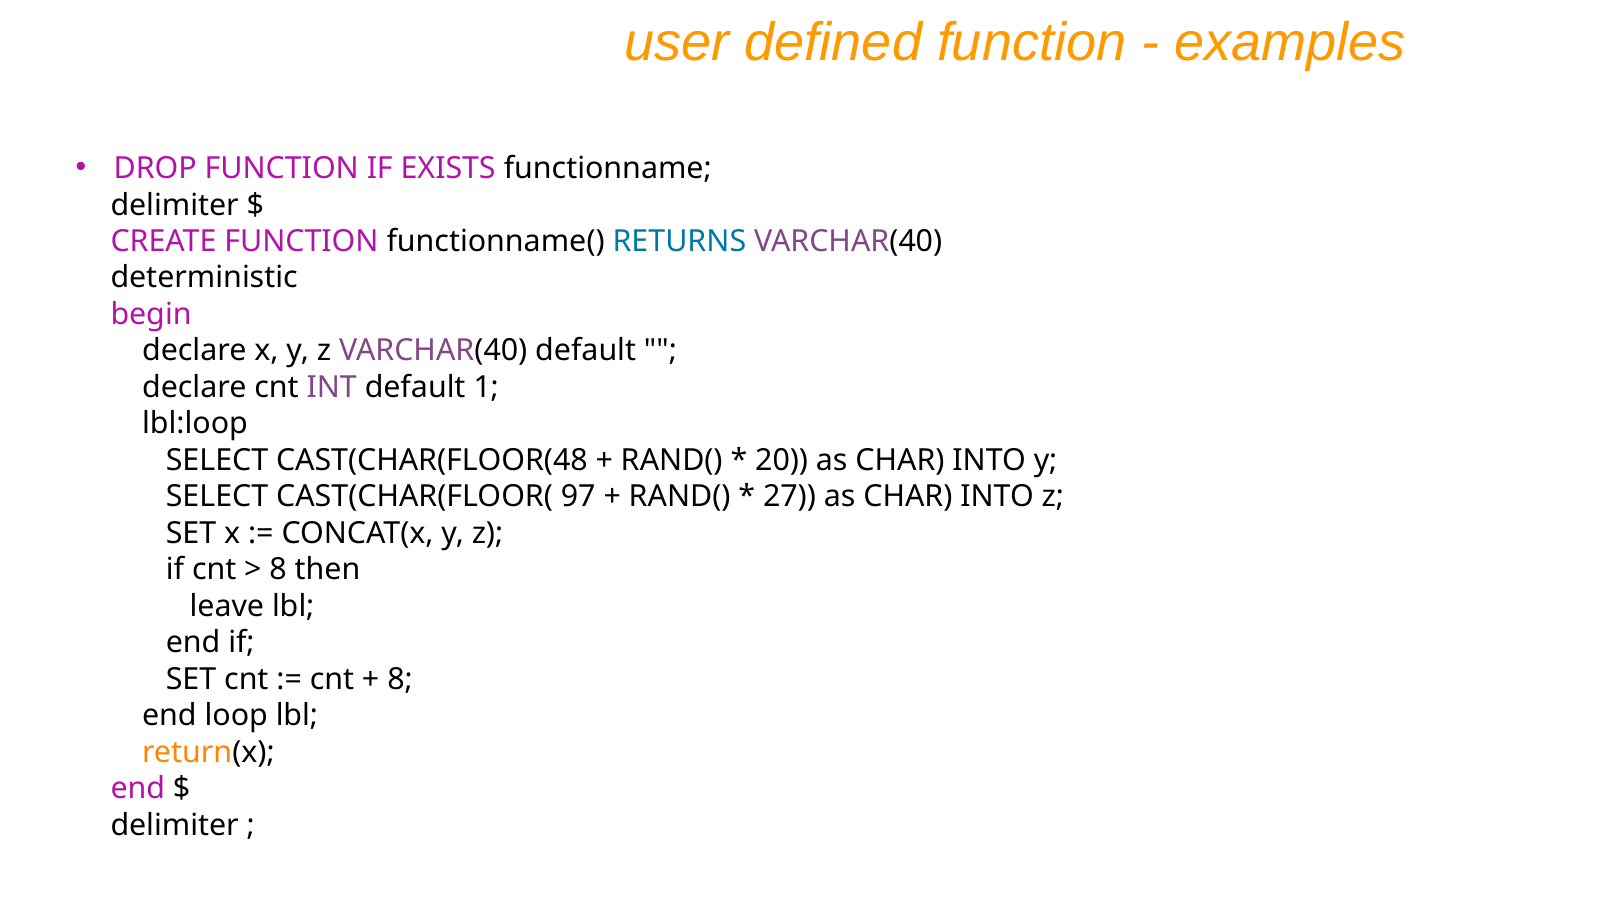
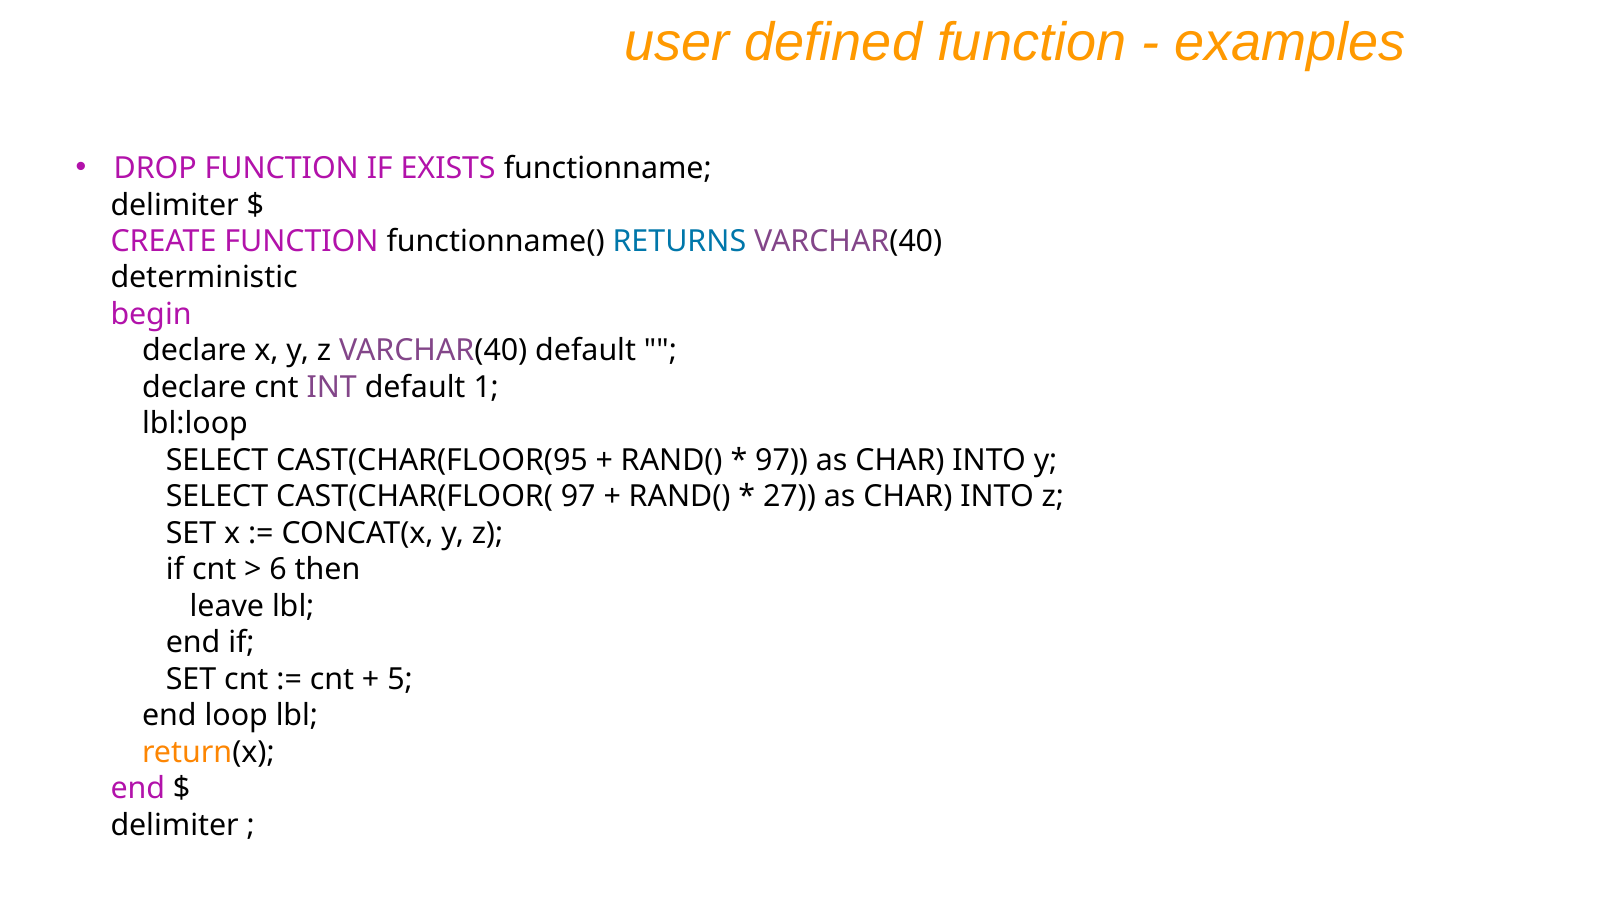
CAST(CHAR(FLOOR(48: CAST(CHAR(FLOOR(48 -> CAST(CHAR(FLOOR(95 (432, 460)
20: 20 -> 97 (782, 460)
8: 8 -> 6 (278, 570)
8: 8 -> 5 (400, 679)
